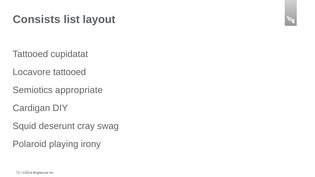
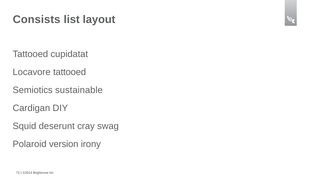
appropriate: appropriate -> sustainable (79, 90)
playing: playing -> version (64, 144)
